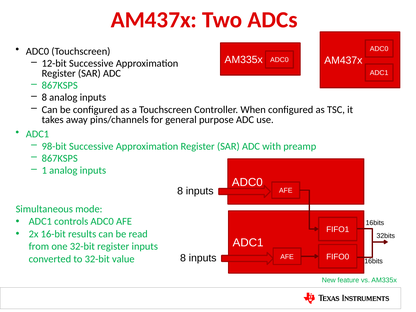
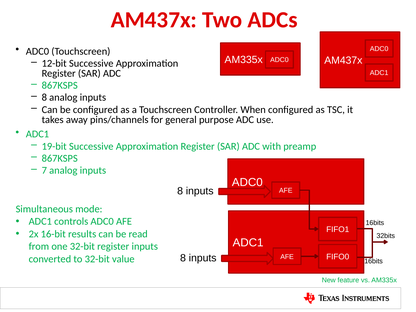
98-bit: 98-bit -> 19-bit (54, 146)
1: 1 -> 7 (44, 170)
